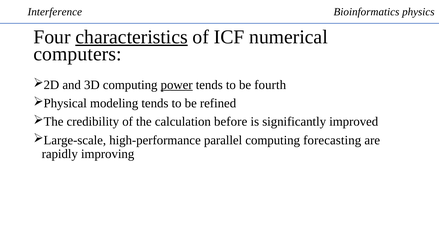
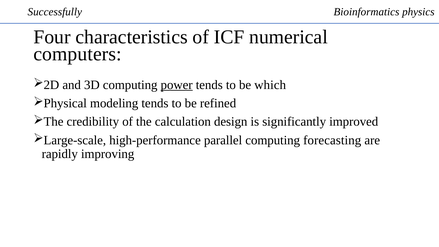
Interference: Interference -> Successfully (55, 12)
characteristics underline: present -> none (132, 37)
fourth: fourth -> which (270, 85)
before: before -> design (231, 122)
